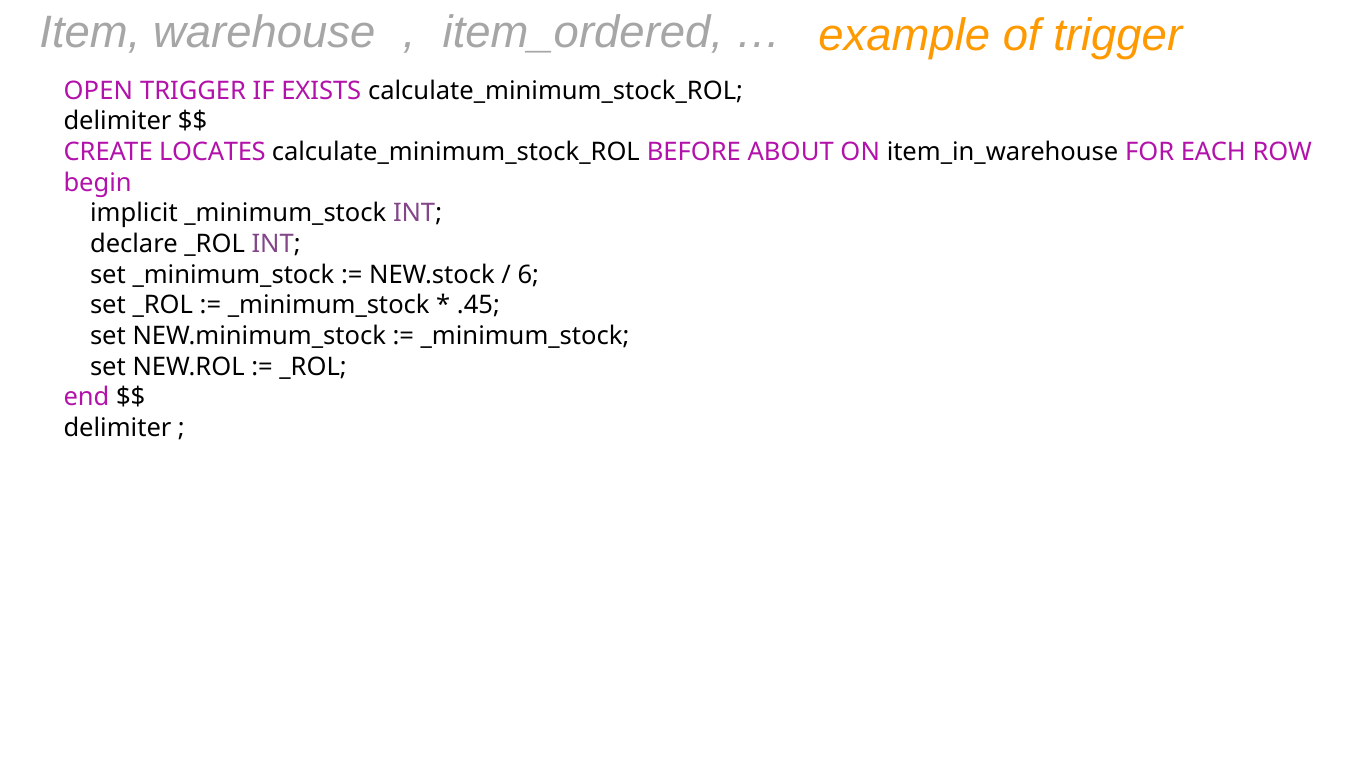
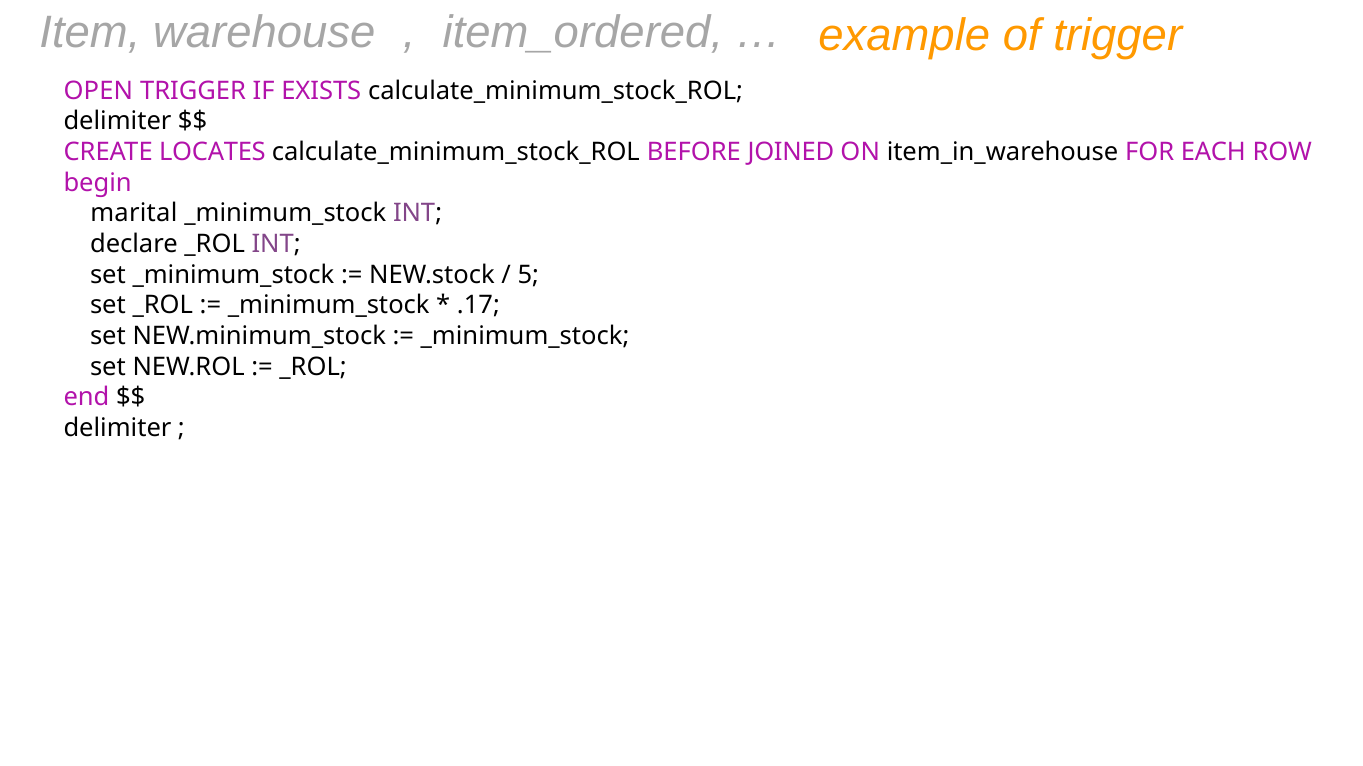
ABOUT: ABOUT -> JOINED (791, 152)
implicit: implicit -> marital (134, 214)
6: 6 -> 5 (528, 275)
.45: .45 -> .17 (478, 306)
